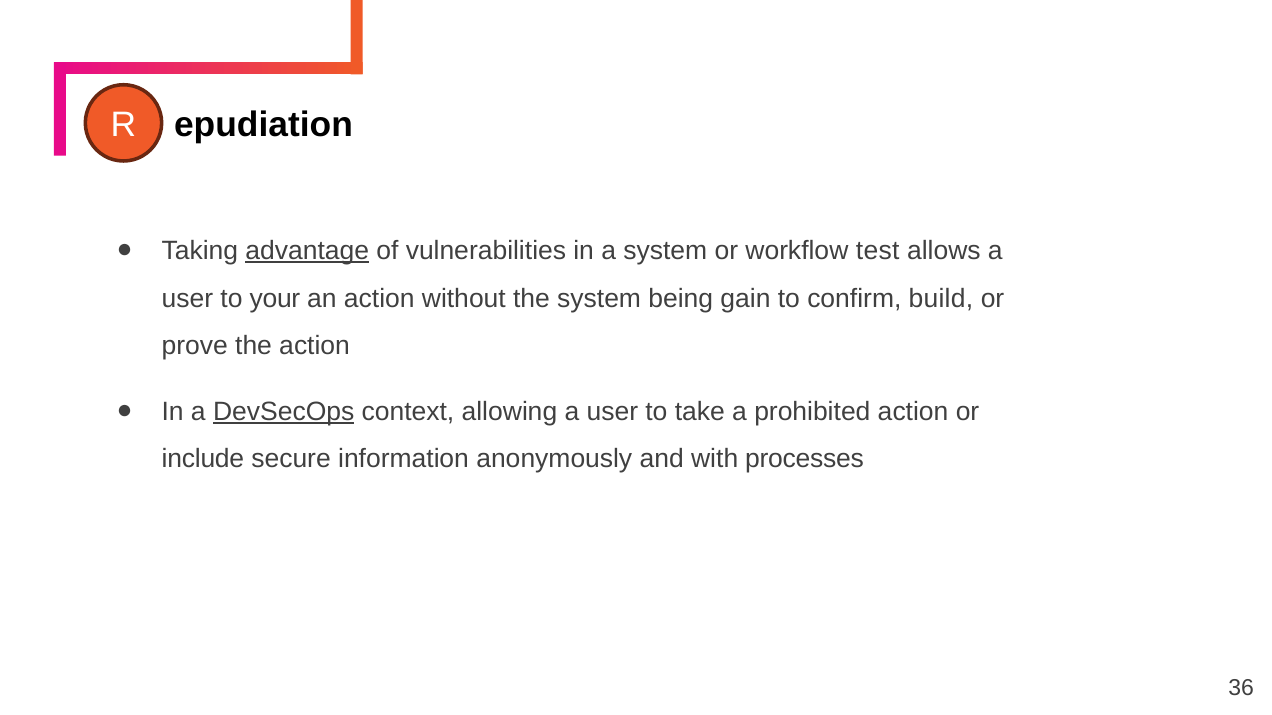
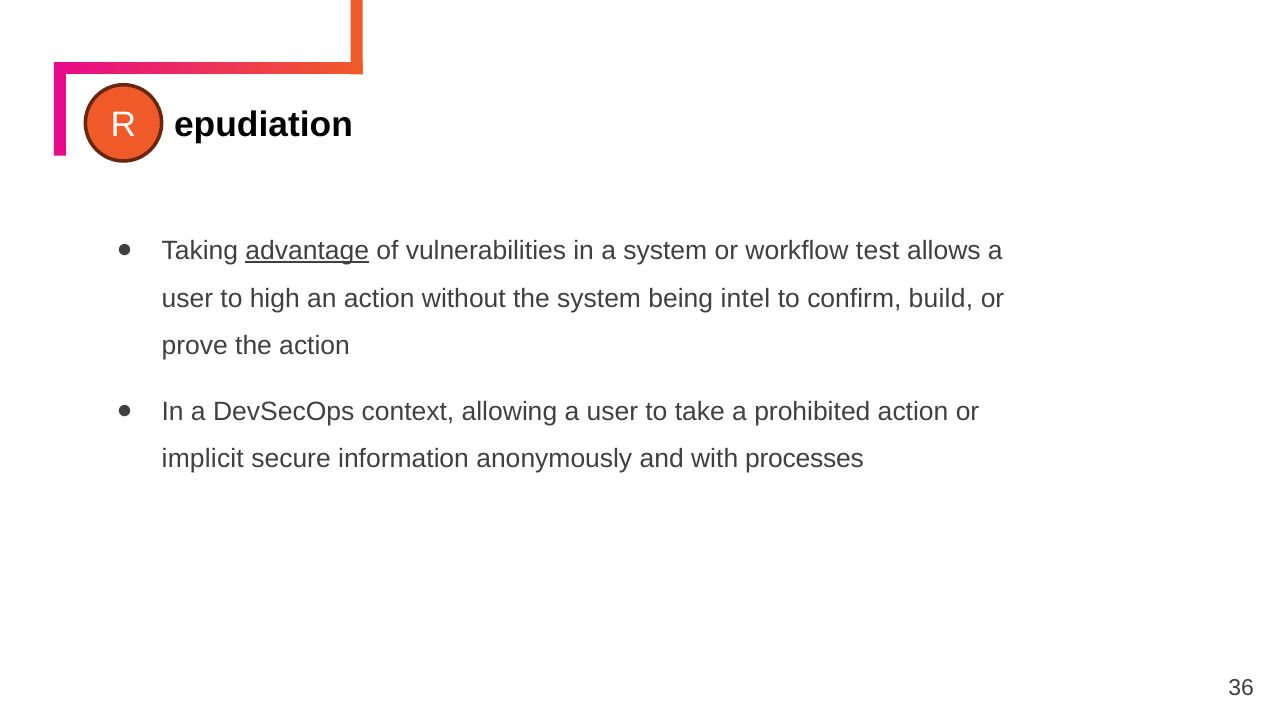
your: your -> high (275, 299)
gain: gain -> intel (745, 299)
DevSecOps underline: present -> none (284, 412)
include: include -> implicit (203, 459)
